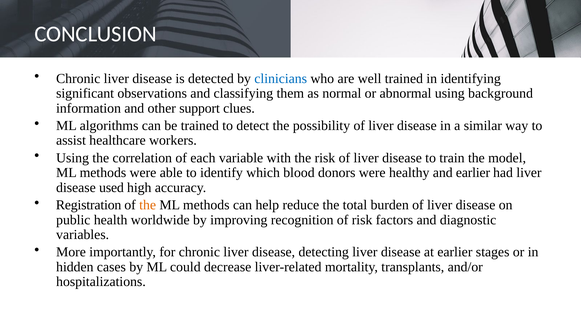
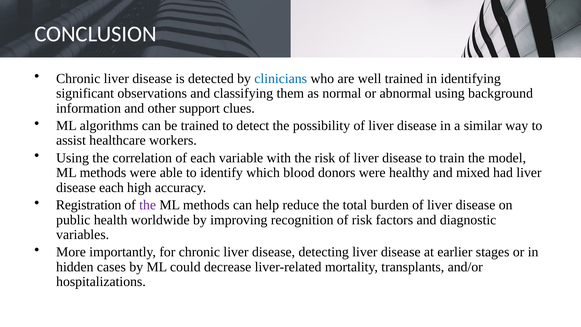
and earlier: earlier -> mixed (473, 173)
disease used: used -> each (111, 187)
the colour: orange -> purple (148, 205)
